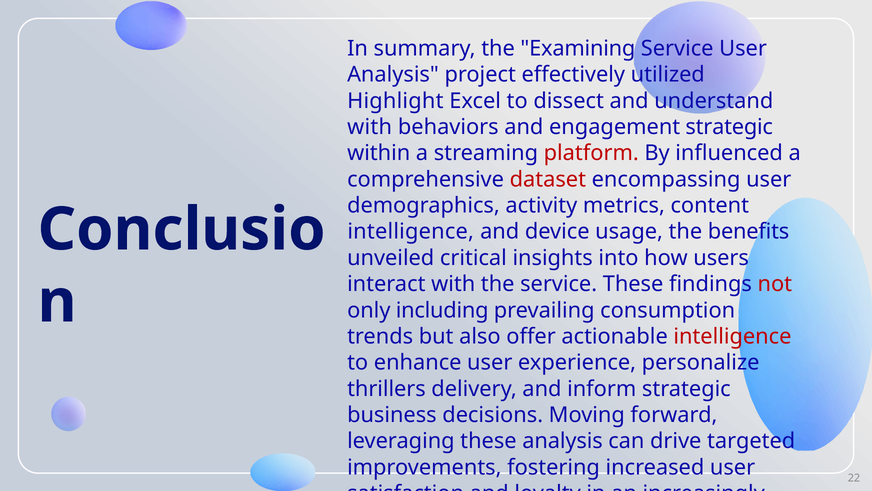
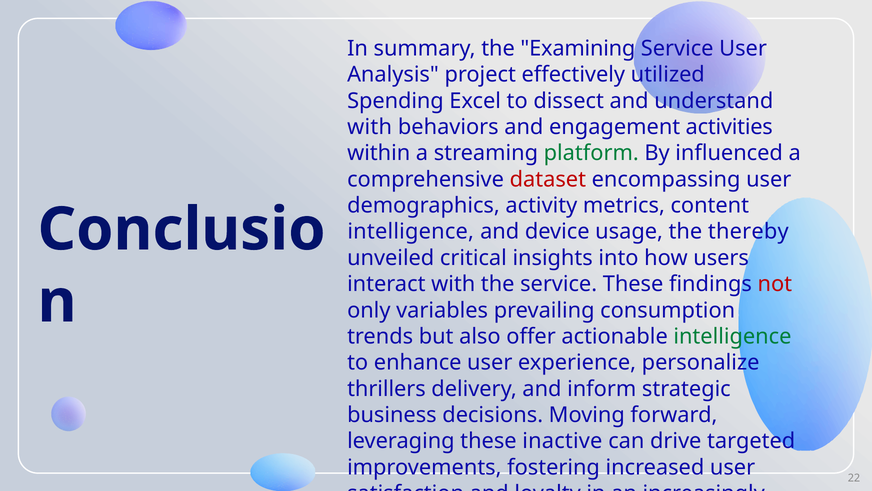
Highlight: Highlight -> Spending (395, 101)
engagement strategic: strategic -> activities (729, 127)
platform colour: red -> green (591, 153)
benefits: benefits -> thereby (748, 232)
including: including -> variables (442, 310)
intelligence colour: red -> green (732, 336)
these analysis: analysis -> inactive (562, 441)
